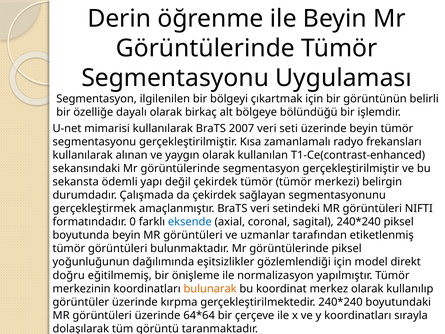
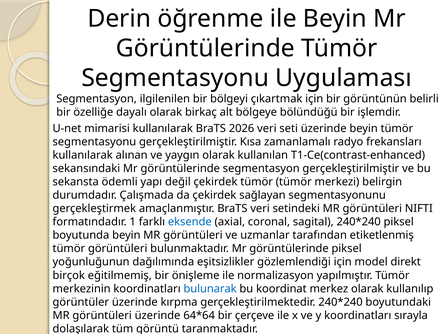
2007: 2007 -> 2026 (242, 128)
0: 0 -> 1 (133, 222)
doğru: doğru -> birçok (69, 275)
bulunarak colour: orange -> blue (210, 288)
